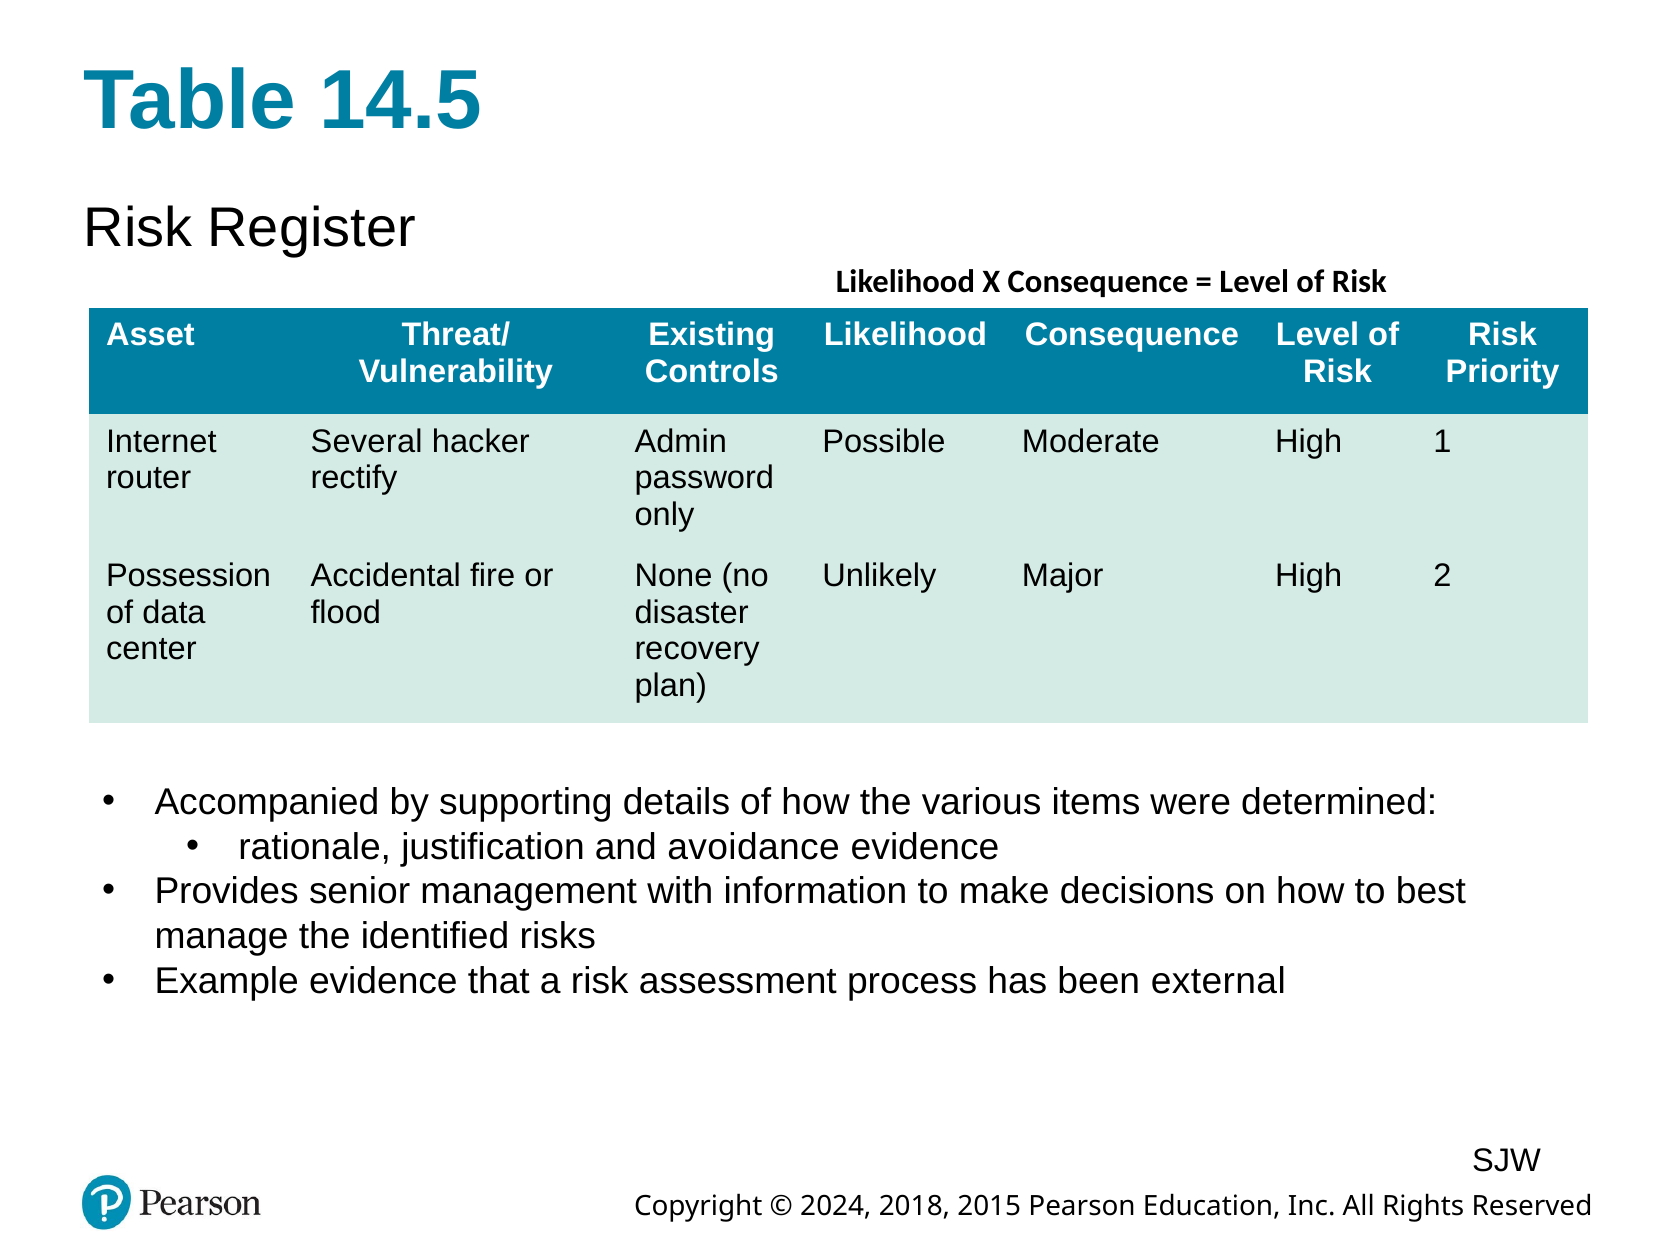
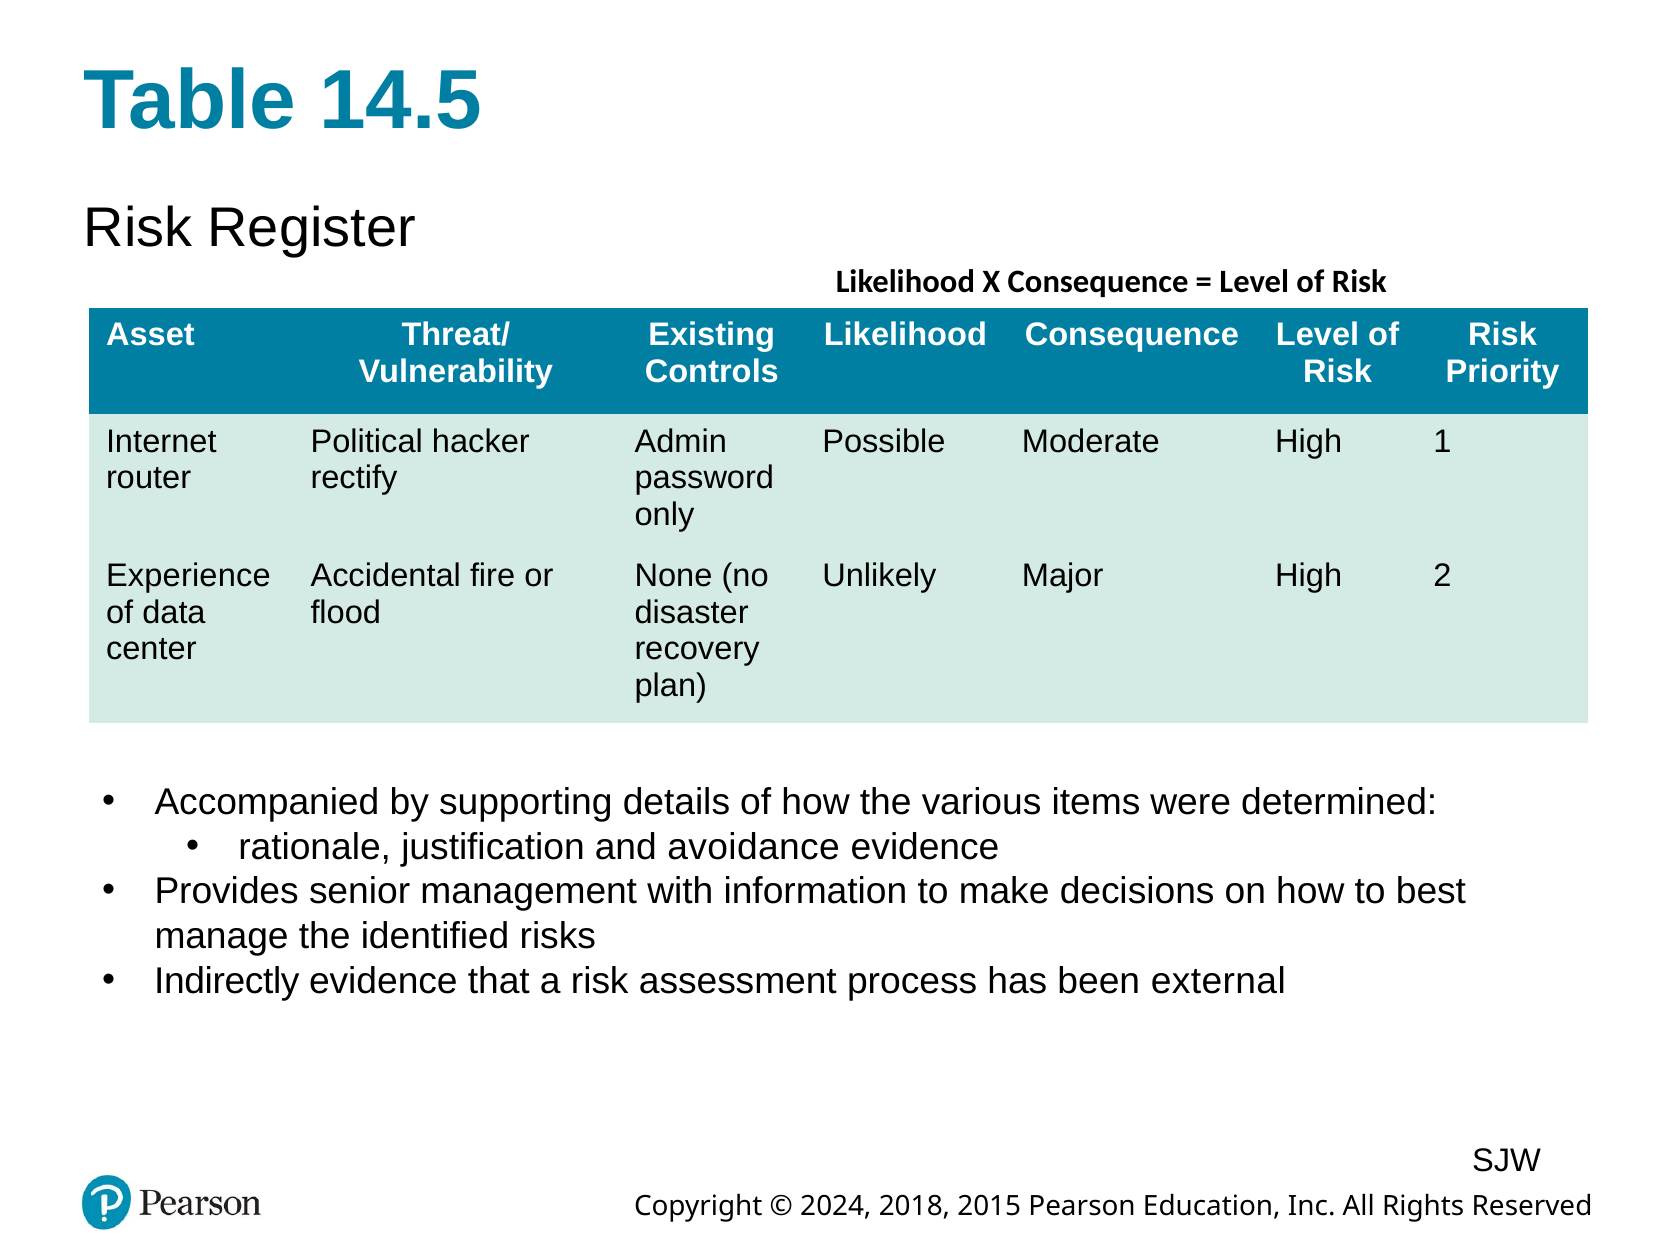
Several: Several -> Political (367, 442)
Possession: Possession -> Experience (188, 576)
Example: Example -> Indirectly (227, 981)
